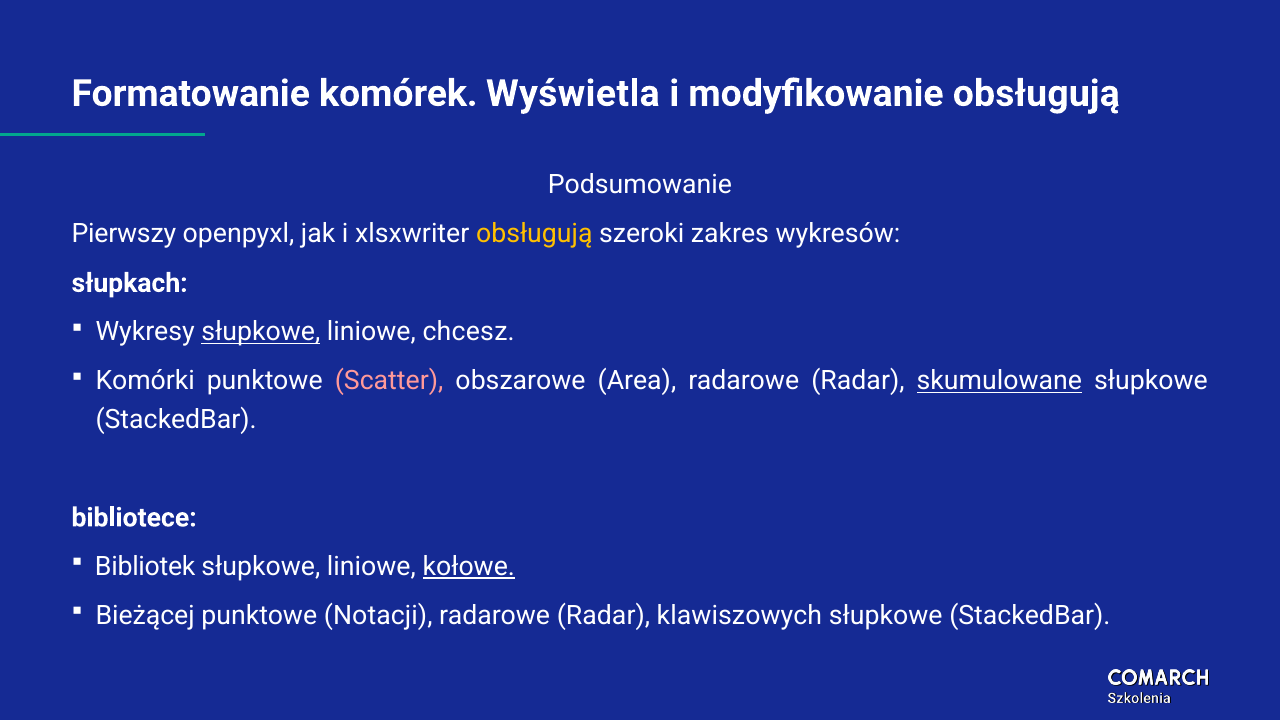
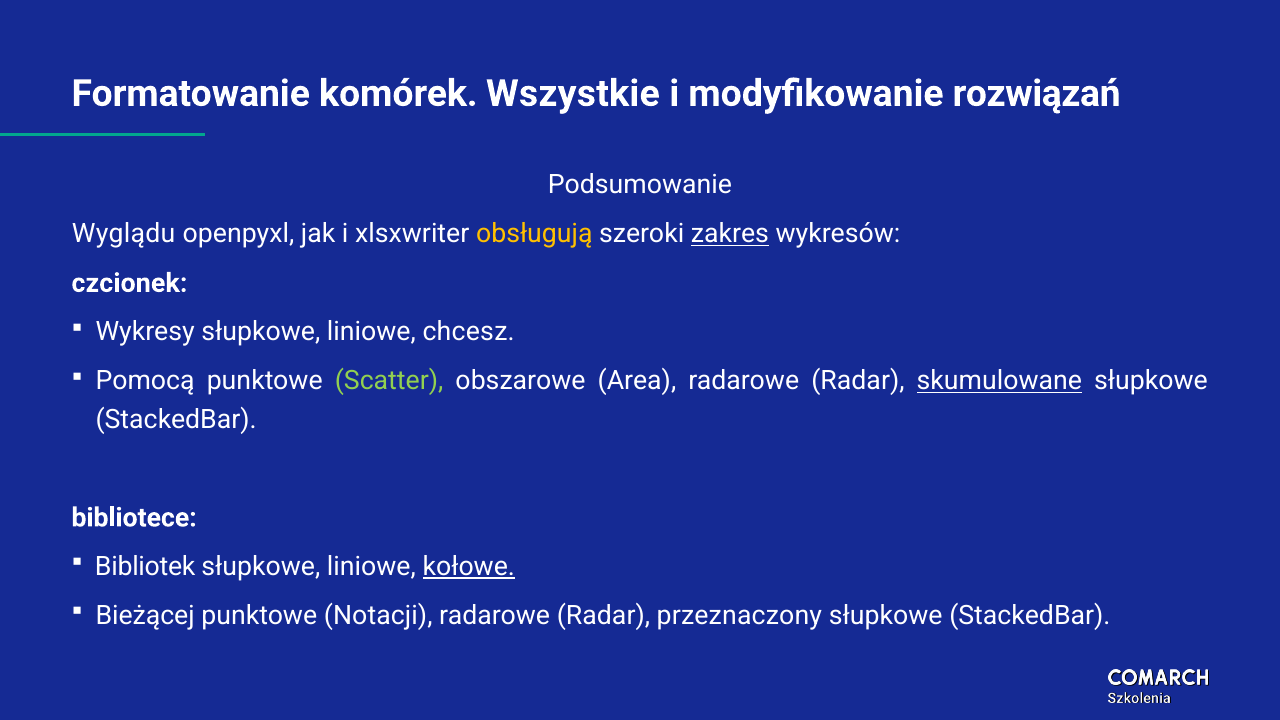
Wyświetla: Wyświetla -> Wszystkie (573, 94)
modyfikowanie obsługują: obsługują -> rozwiązań (1037, 94)
Pierwszy: Pierwszy -> Wyglądu (124, 234)
zakres underline: none -> present (730, 234)
słupkach: słupkach -> czcionek (129, 283)
słupkowe underline: present -> none (261, 332)
Komórki: Komórki -> Pomocą (145, 381)
Scatter colour: pink -> light green (389, 381)
klawiszowych: klawiszowych -> przeznaczony (739, 616)
